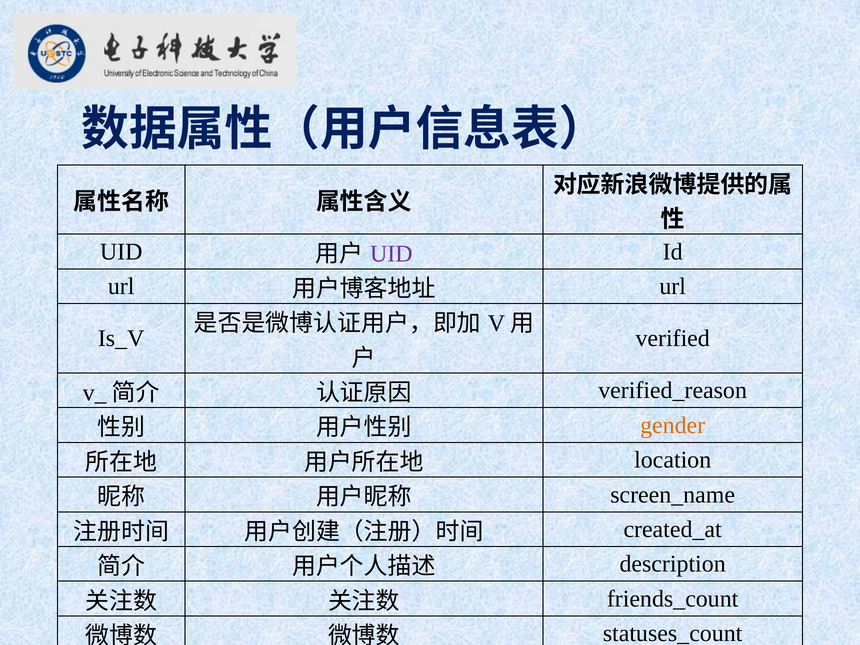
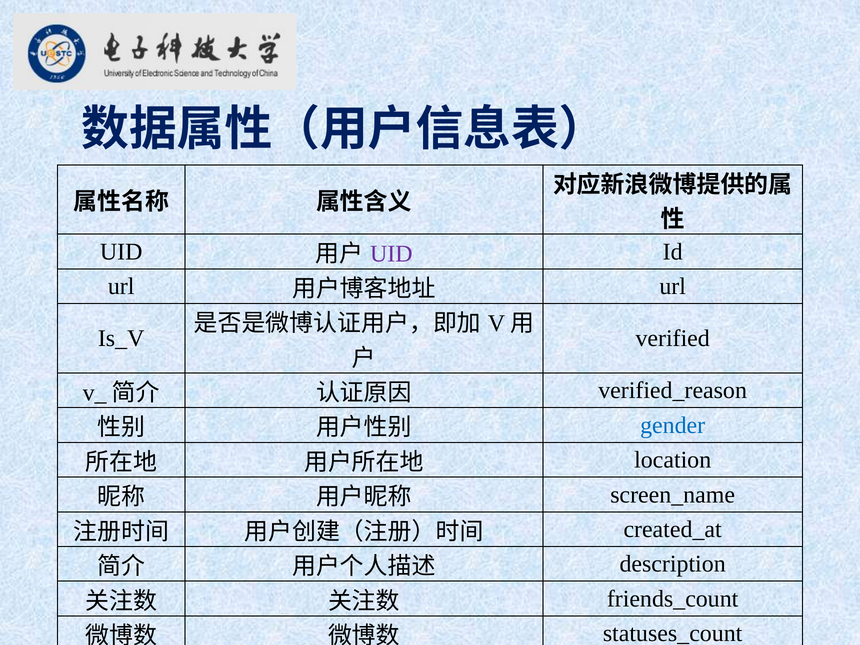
gender colour: orange -> blue (673, 425)
